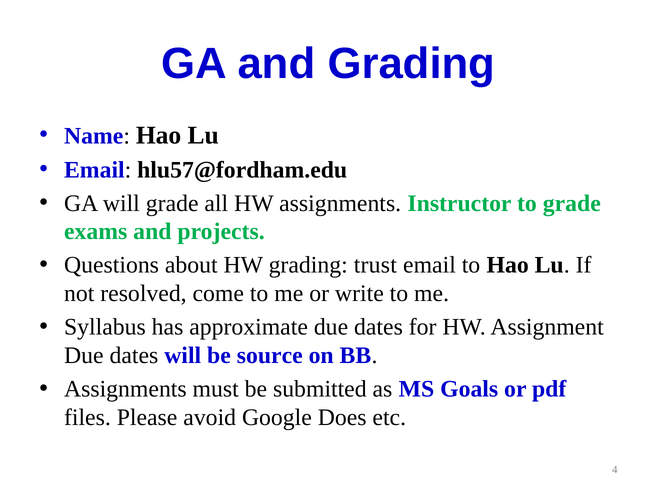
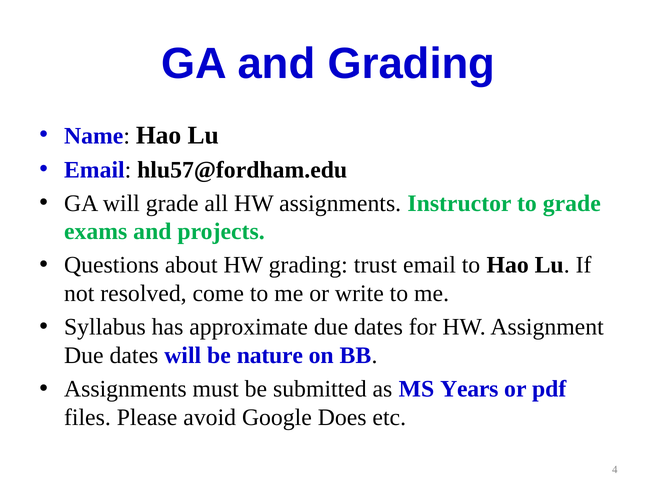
source: source -> nature (270, 356)
Goals: Goals -> Years (469, 390)
